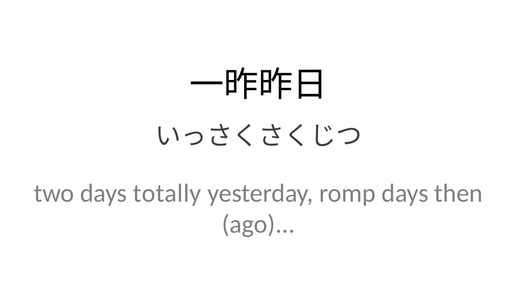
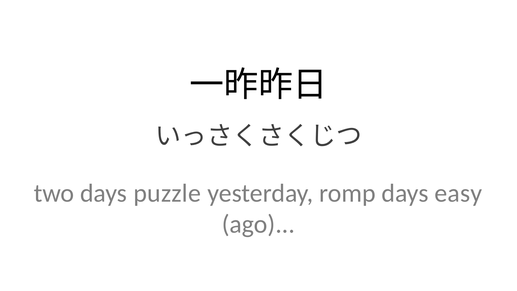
totally: totally -> puzzle (167, 193)
then: then -> easy (458, 193)
